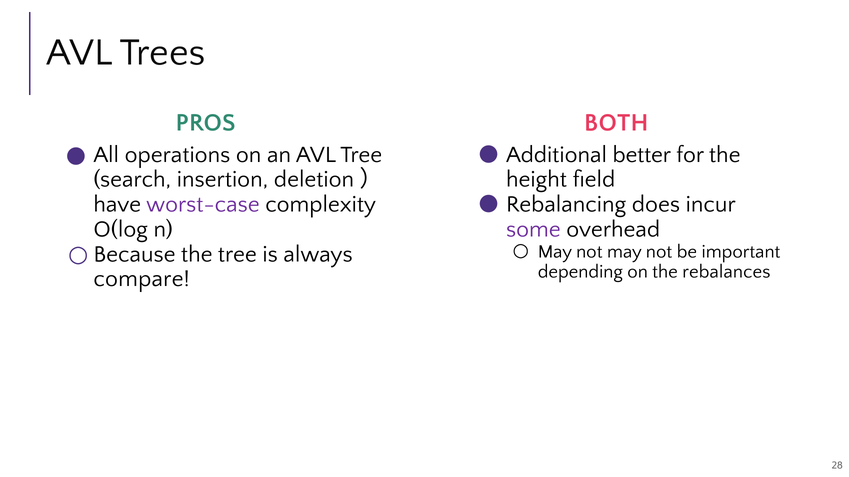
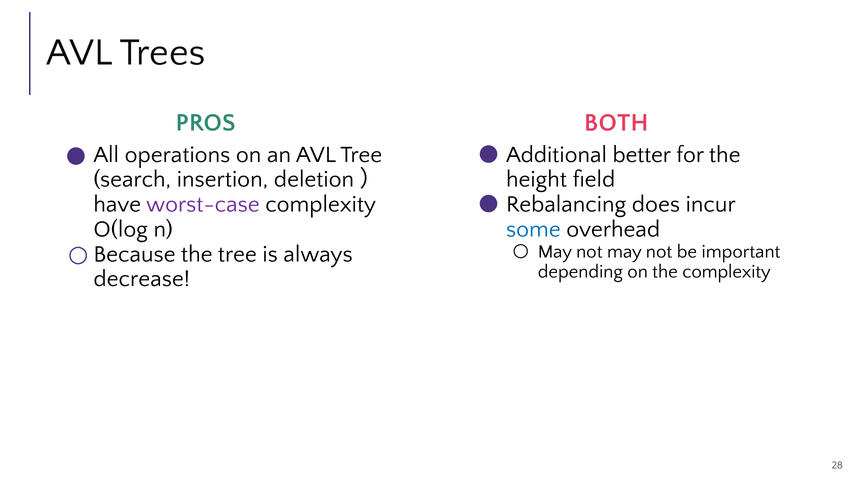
some colour: purple -> blue (533, 229)
the rebalances: rebalances -> complexity (727, 272)
compare: compare -> decrease (142, 279)
